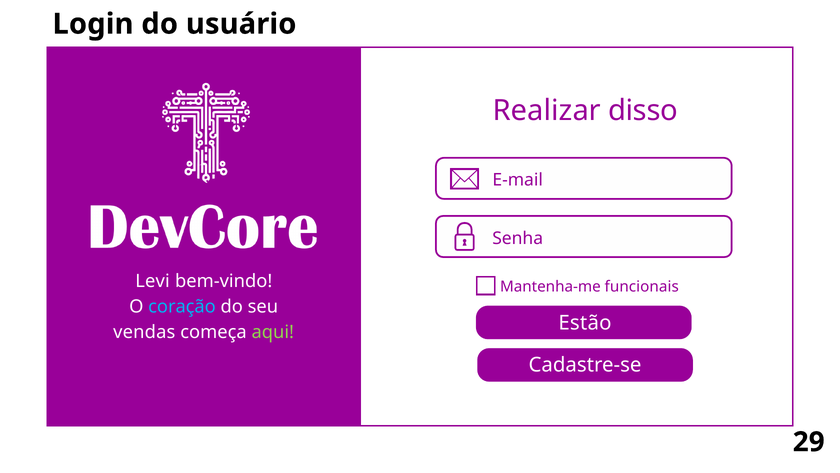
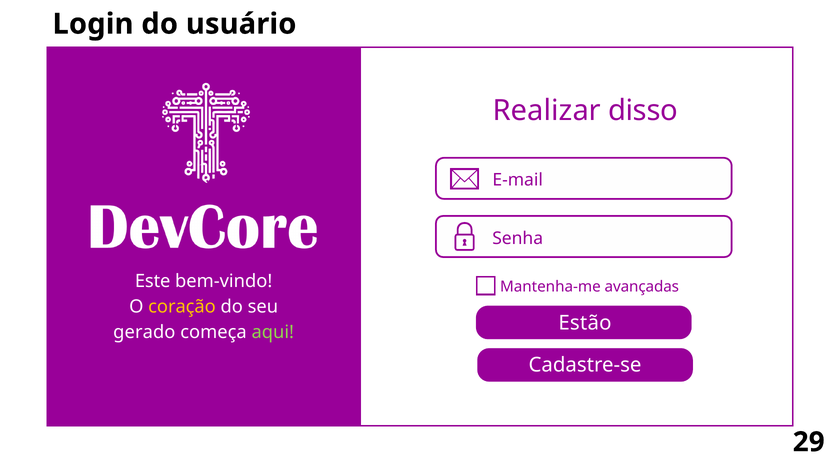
Levi: Levi -> Este (153, 281)
funcionais: funcionais -> avançadas (642, 286)
coração colour: light blue -> yellow (182, 306)
vendas: vendas -> gerado (144, 332)
